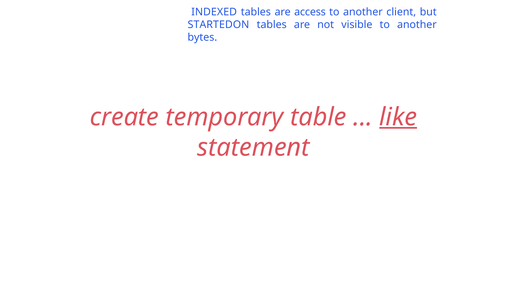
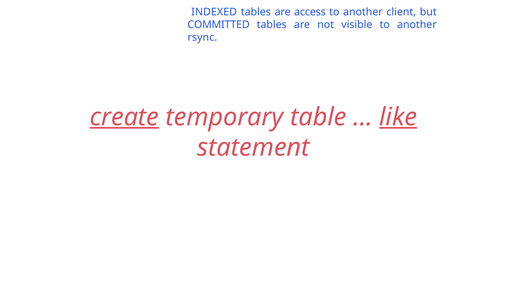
STARTEDON: STARTEDON -> COMMITTED (219, 25)
bytes: bytes -> rsync (202, 37)
create underline: none -> present (124, 117)
